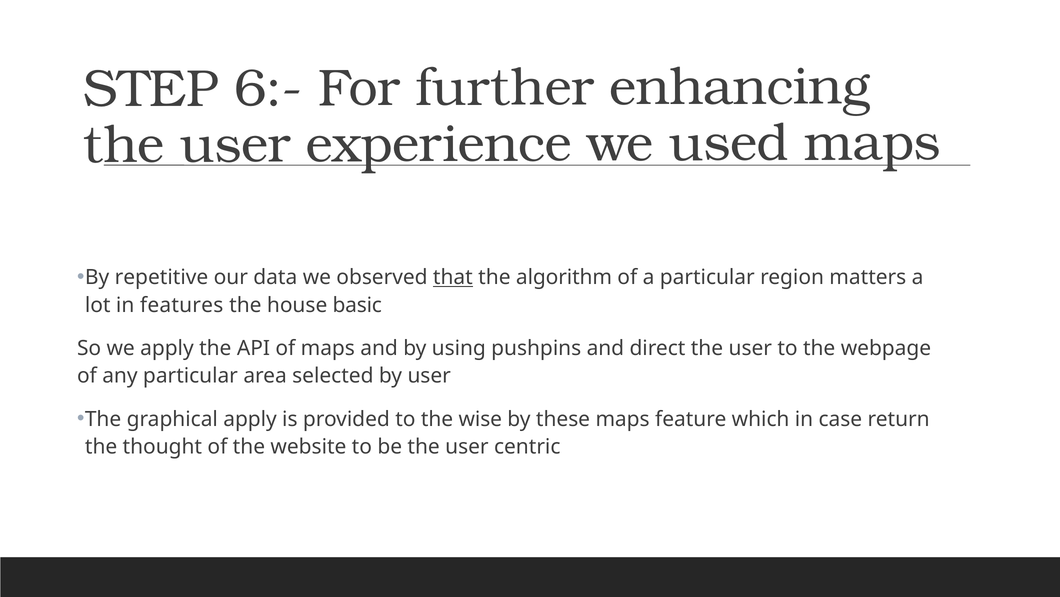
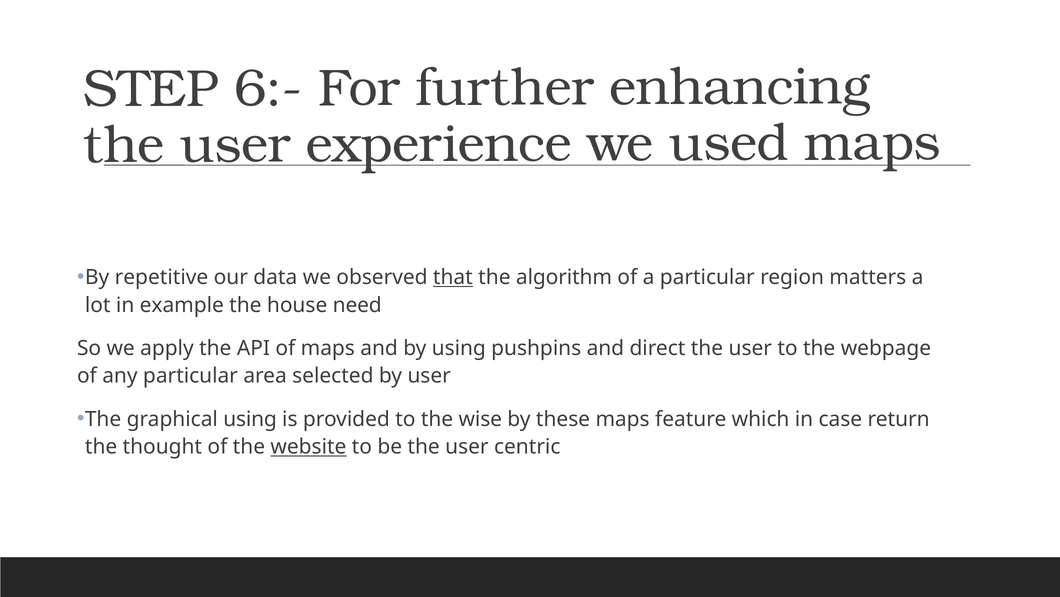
features: features -> example (182, 305)
basic: basic -> need (357, 305)
graphical apply: apply -> using (250, 419)
website underline: none -> present (308, 446)
